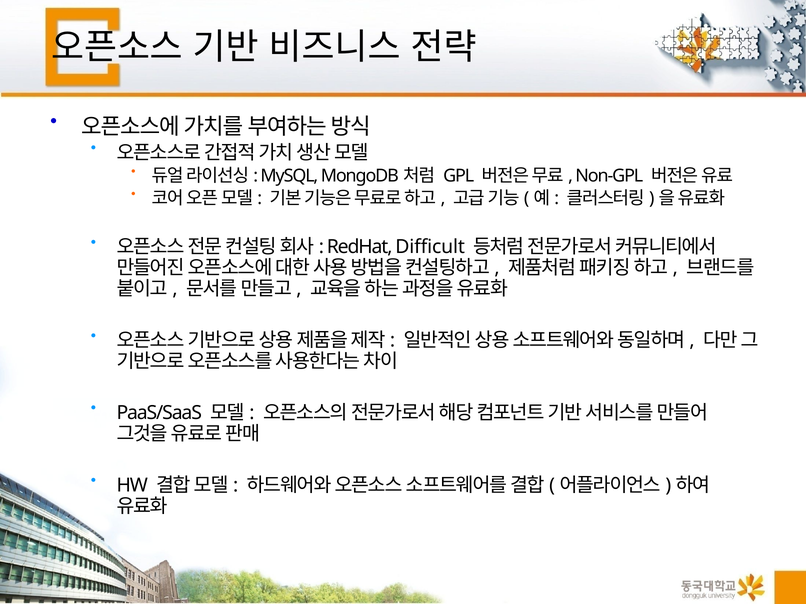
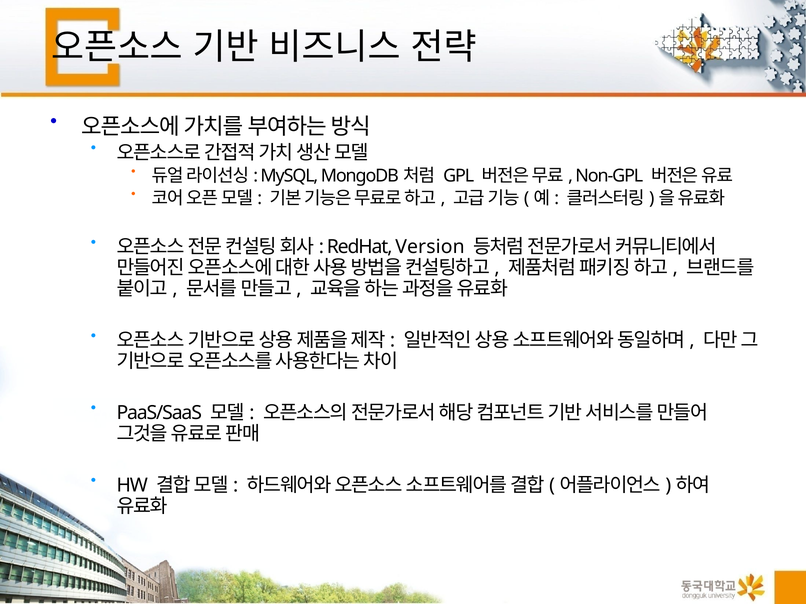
Difficult: Difficult -> Version (430, 247)
